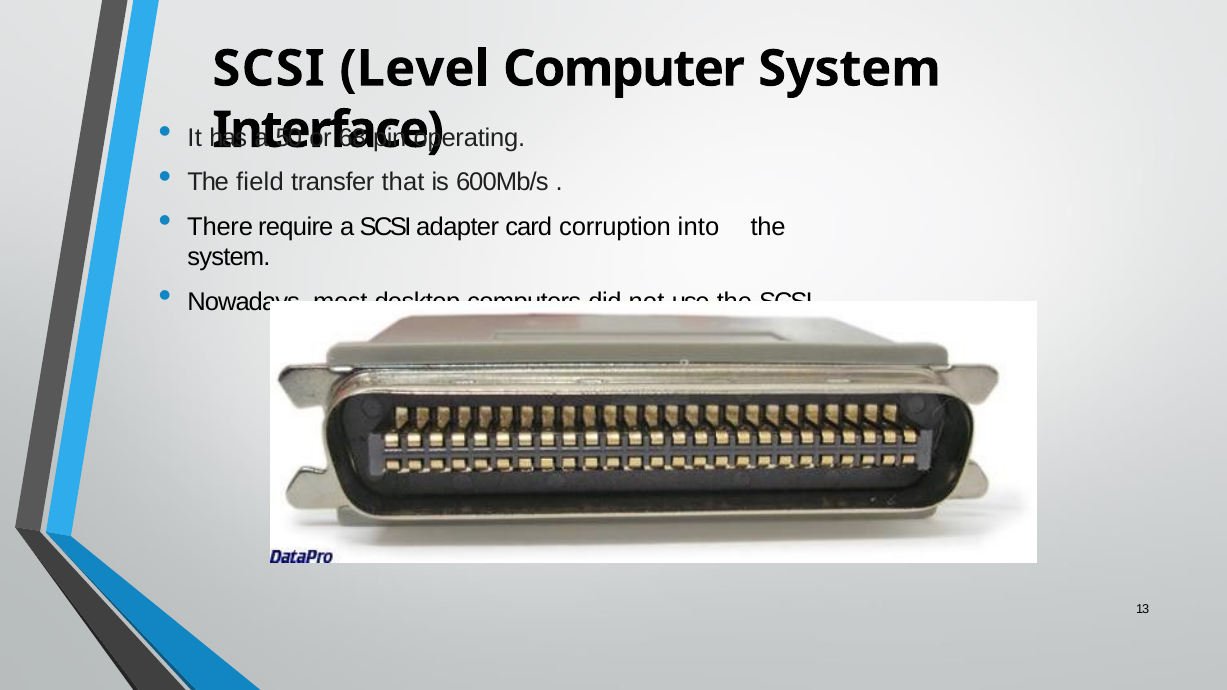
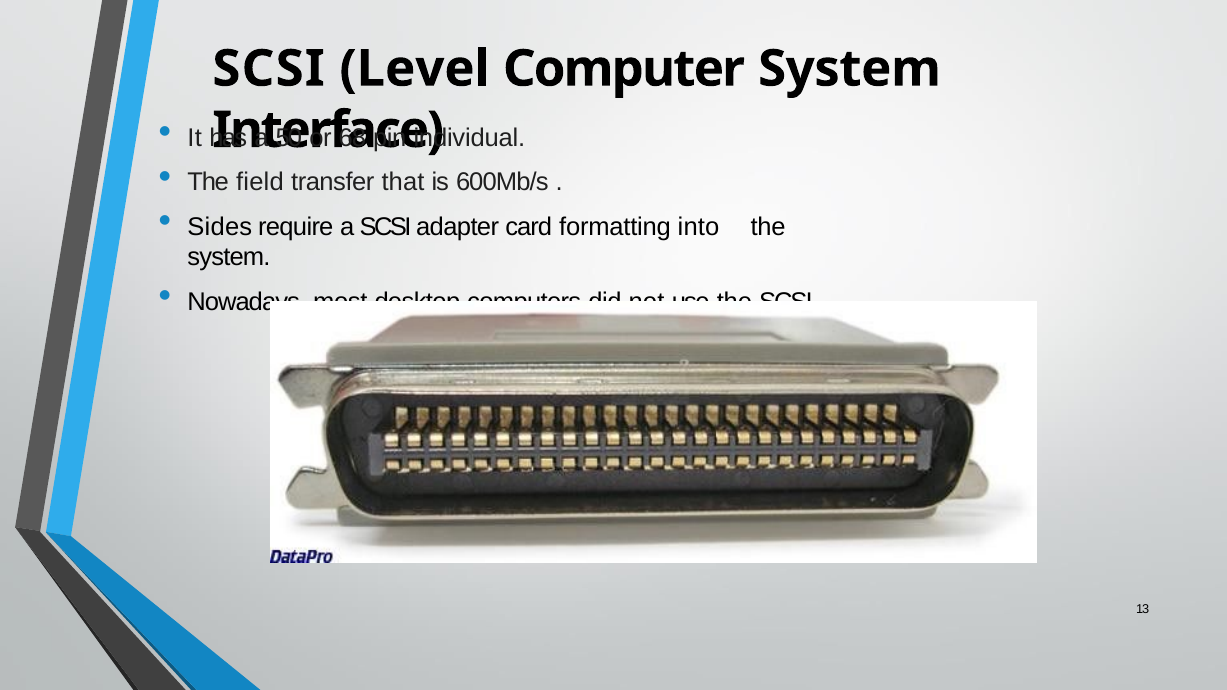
operating: operating -> individual (469, 138)
There: There -> Sides (220, 227)
corruption: corruption -> formatting (615, 227)
